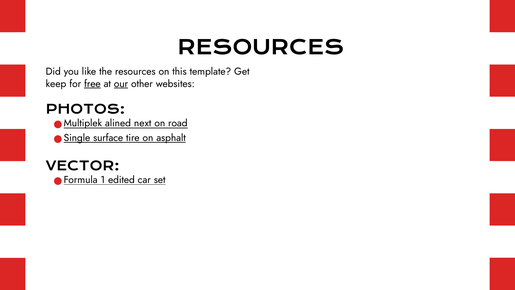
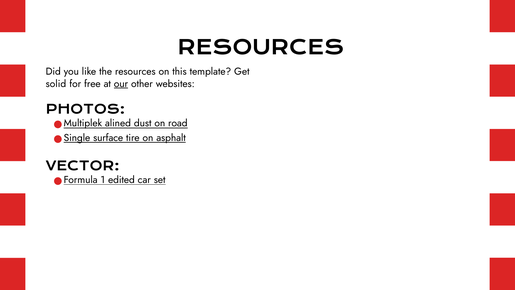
keep: keep -> solid (56, 84)
free underline: present -> none (92, 84)
next: next -> dust (143, 123)
